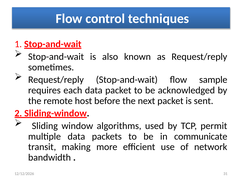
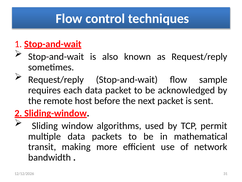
communicate: communicate -> mathematical (201, 136)
